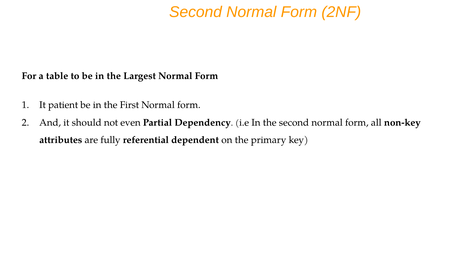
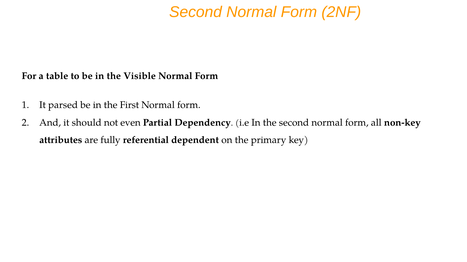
Largest: Largest -> Visible (140, 76)
patient: patient -> parsed (63, 105)
